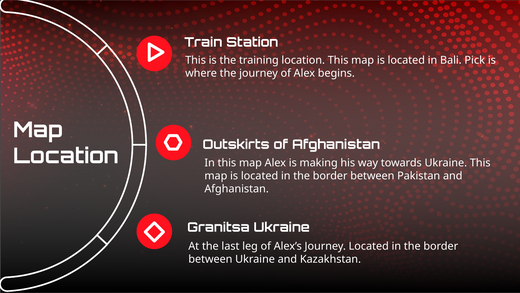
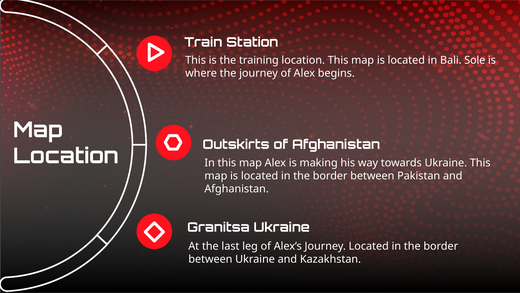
Pick: Pick -> Sole (475, 60)
